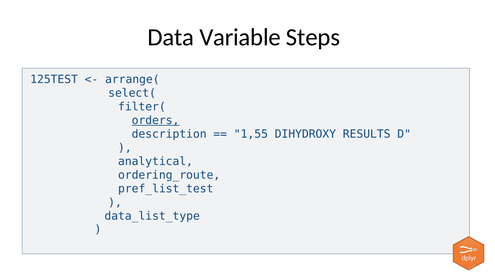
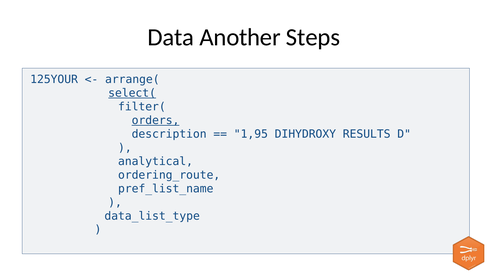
Variable: Variable -> Another (240, 37)
125TEST: 125TEST -> 125YOUR (54, 79)
select( underline: none -> present (132, 93)
1,55: 1,55 -> 1,95 (251, 134)
pref_list_test: pref_list_test -> pref_list_name (166, 188)
